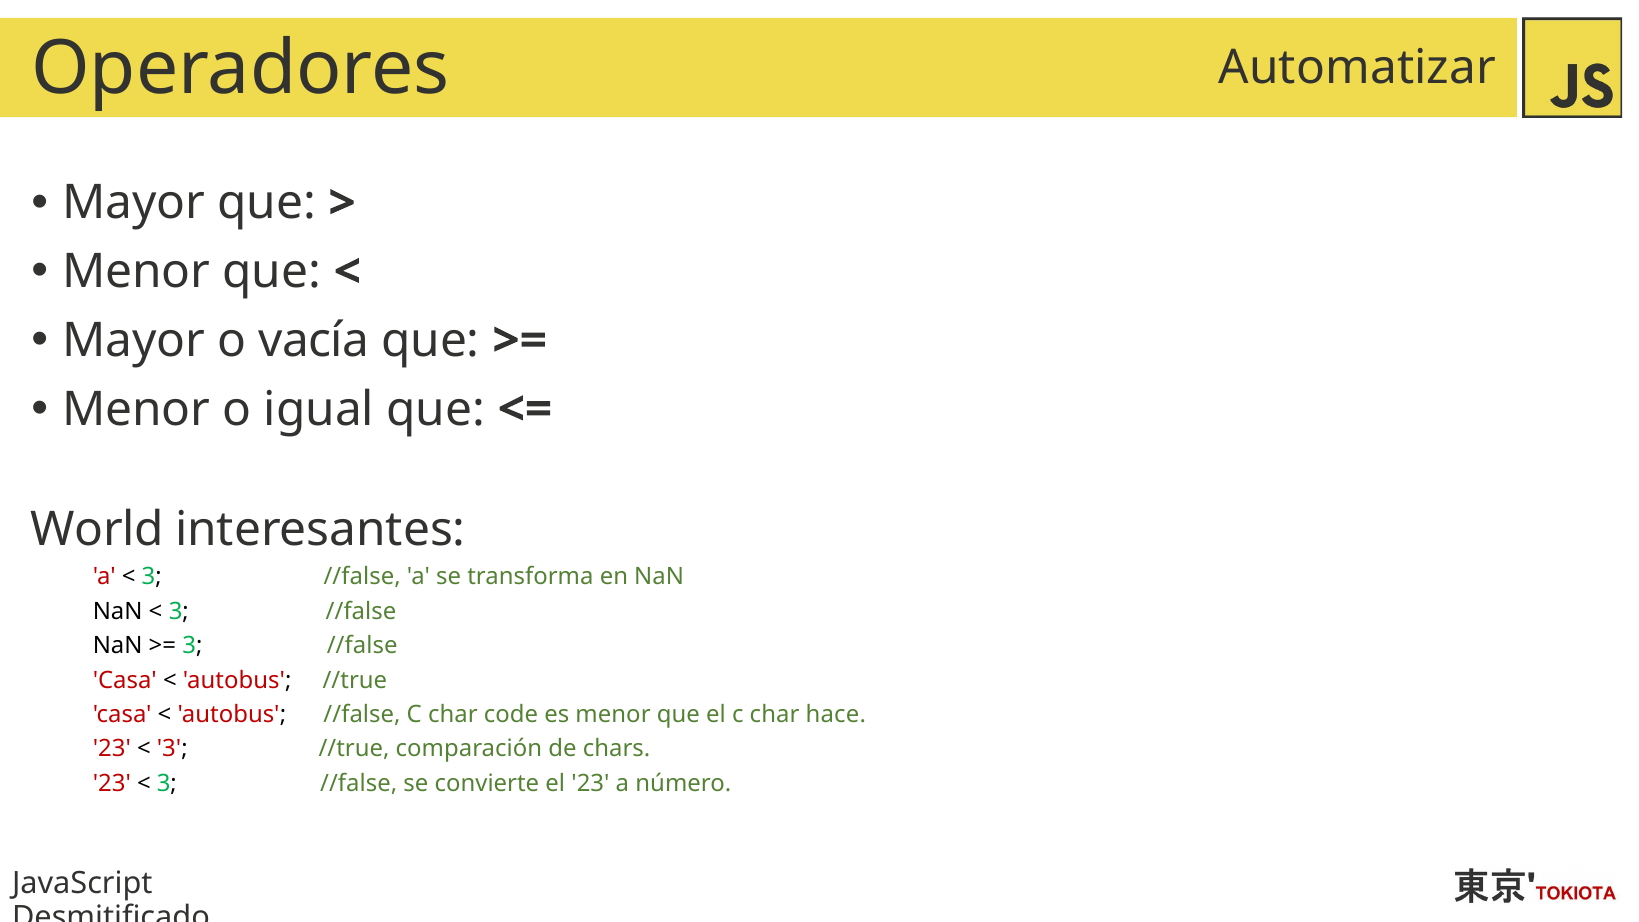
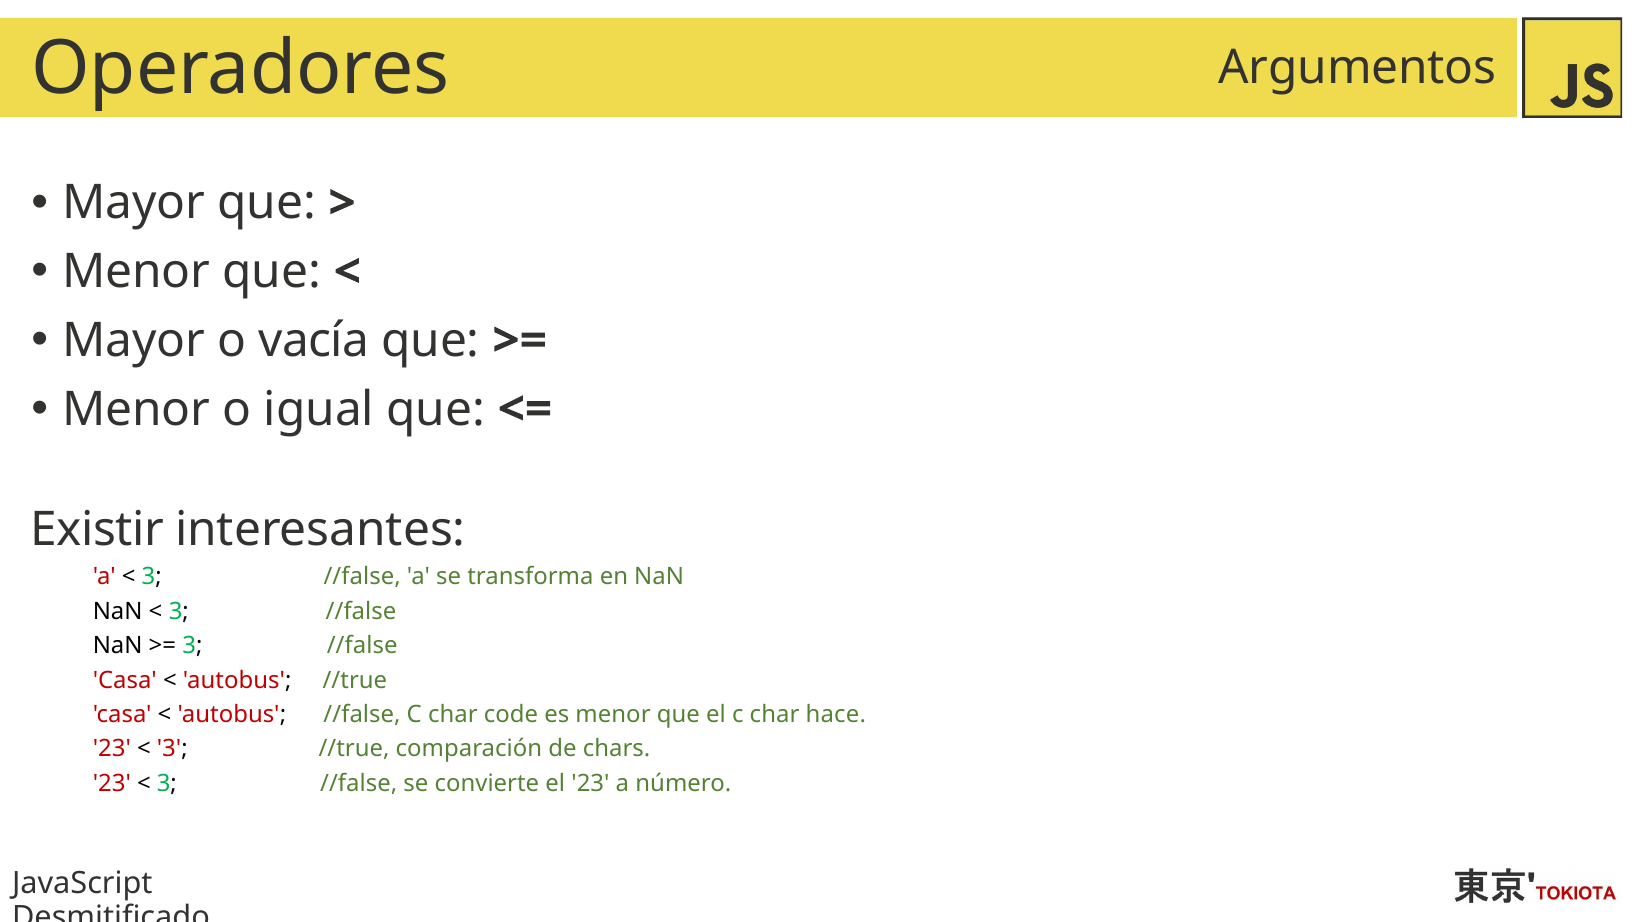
Automatizar: Automatizar -> Argumentos (1357, 68)
World: World -> Existir (97, 530)
